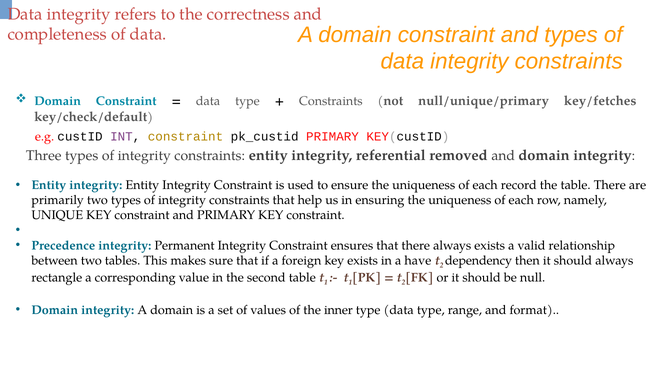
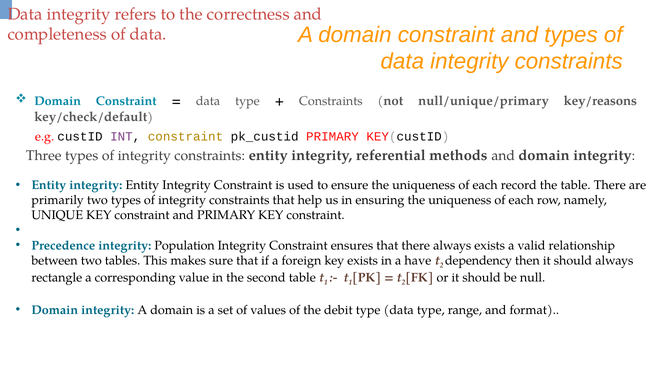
key/fetches: key/fetches -> key/reasons (600, 101)
removed: removed -> methods (458, 156)
Permanent: Permanent -> Population (185, 245)
inner: inner -> debit (338, 310)
